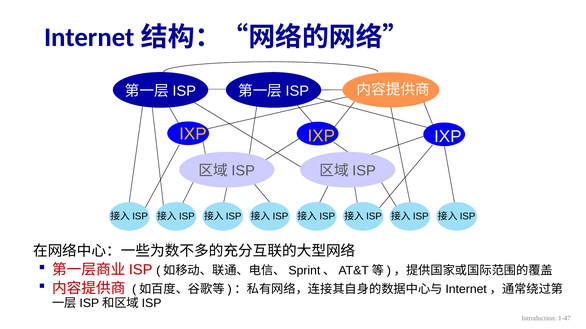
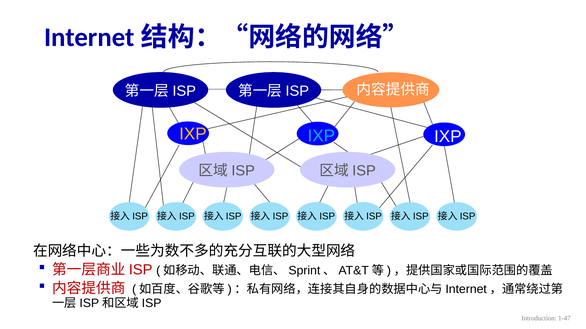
IXP colour: yellow -> light blue (321, 136)
